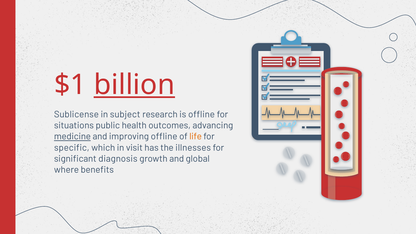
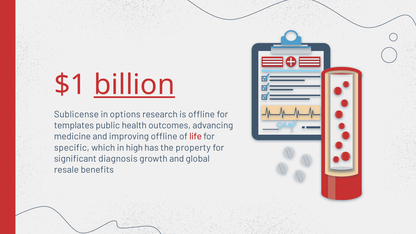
subject: subject -> options (125, 114)
situations: situations -> templates (74, 126)
medicine underline: present -> none (72, 137)
life colour: orange -> red (196, 137)
visit: visit -> high (134, 148)
illnesses: illnesses -> property (193, 148)
where: where -> resale (66, 170)
